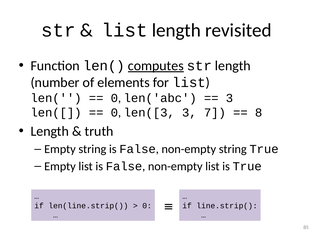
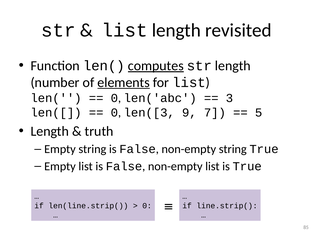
elements underline: none -> present (124, 82)
len([3 3: 3 -> 9 (189, 113)
8: 8 -> 5 (259, 113)
